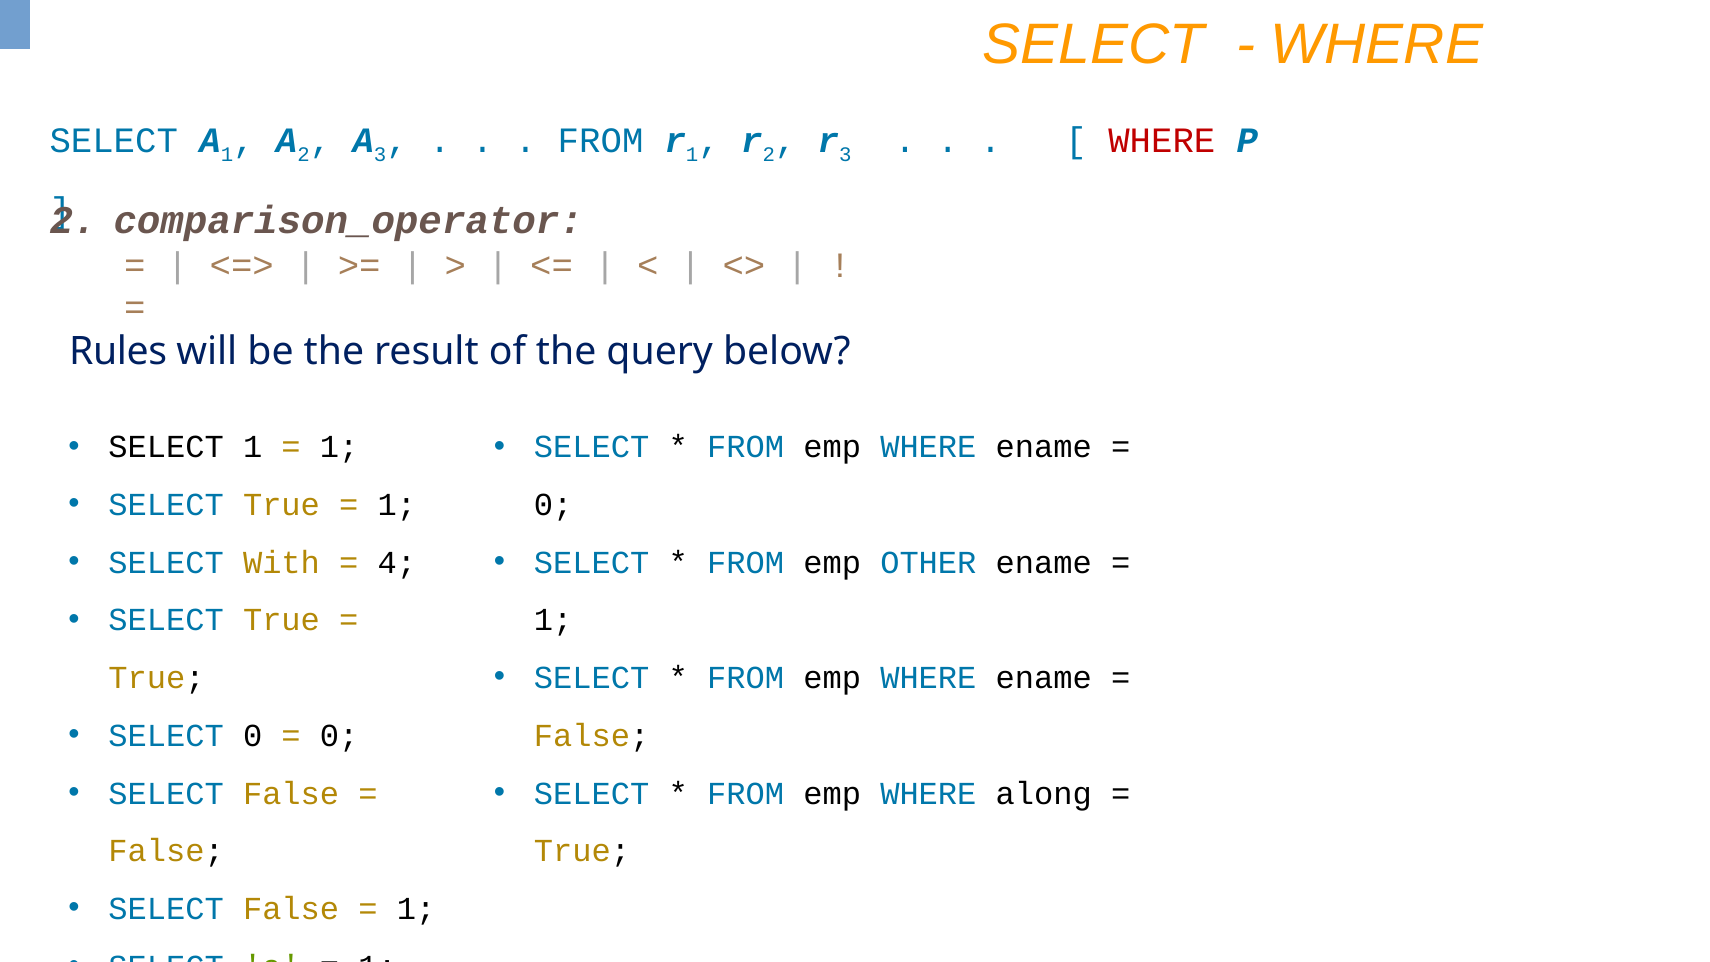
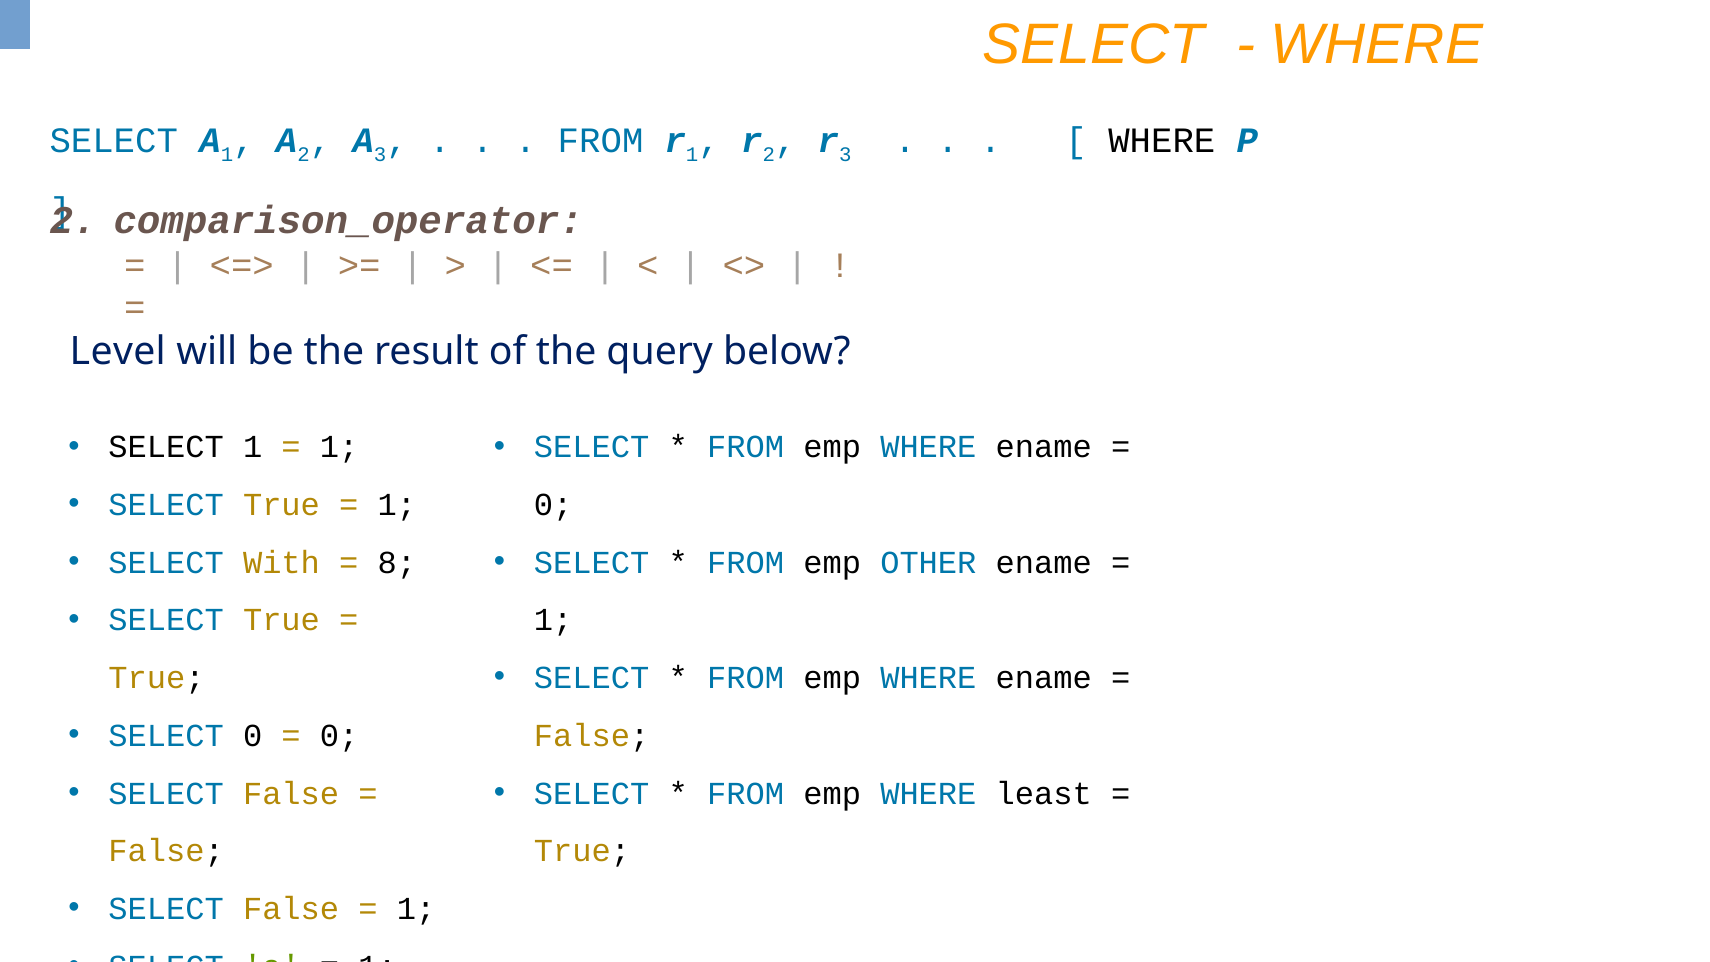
WHERE colour: red -> black (1162, 141)
Rules: Rules -> Level (118, 352)
4: 4 -> 8 (397, 563)
along: along -> least (1044, 793)
